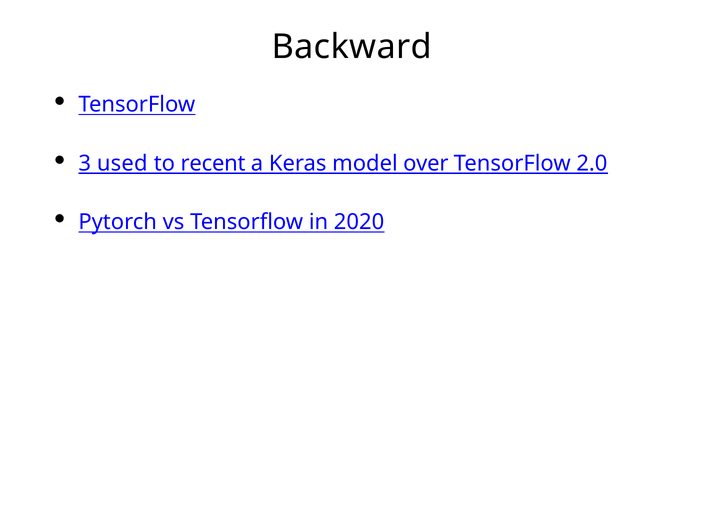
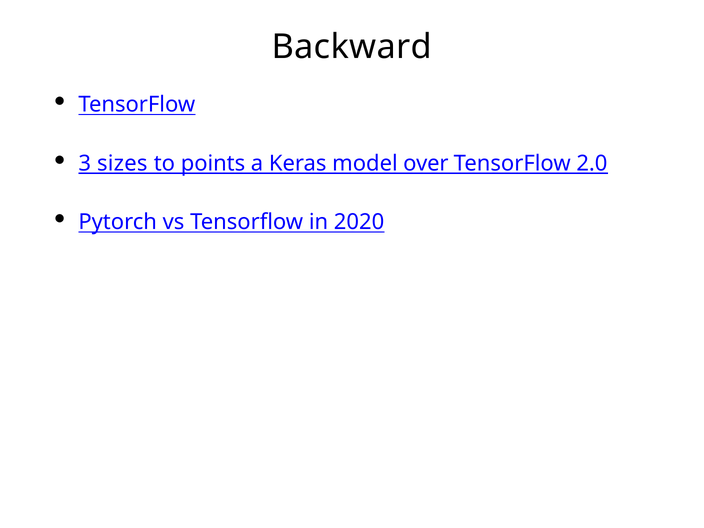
used: used -> sizes (122, 163)
recent: recent -> points (213, 163)
